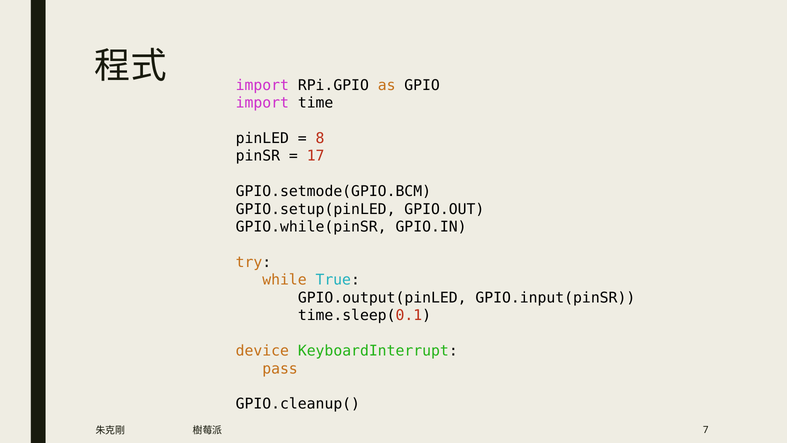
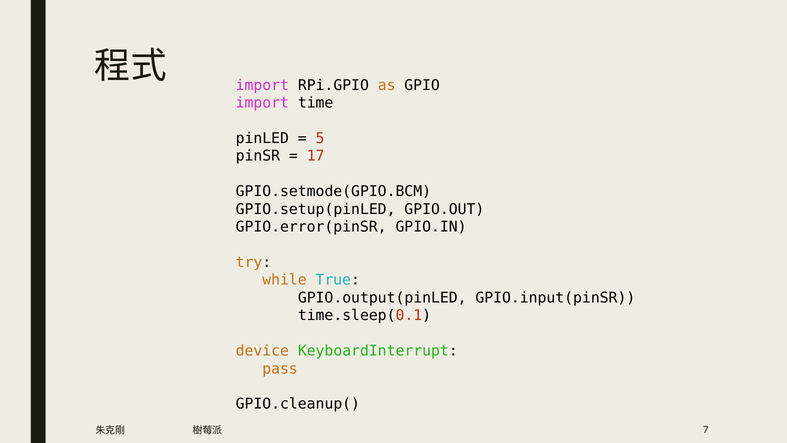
8: 8 -> 5 (320, 138)
GPIO.while(pinSR: GPIO.while(pinSR -> GPIO.error(pinSR (311, 227)
